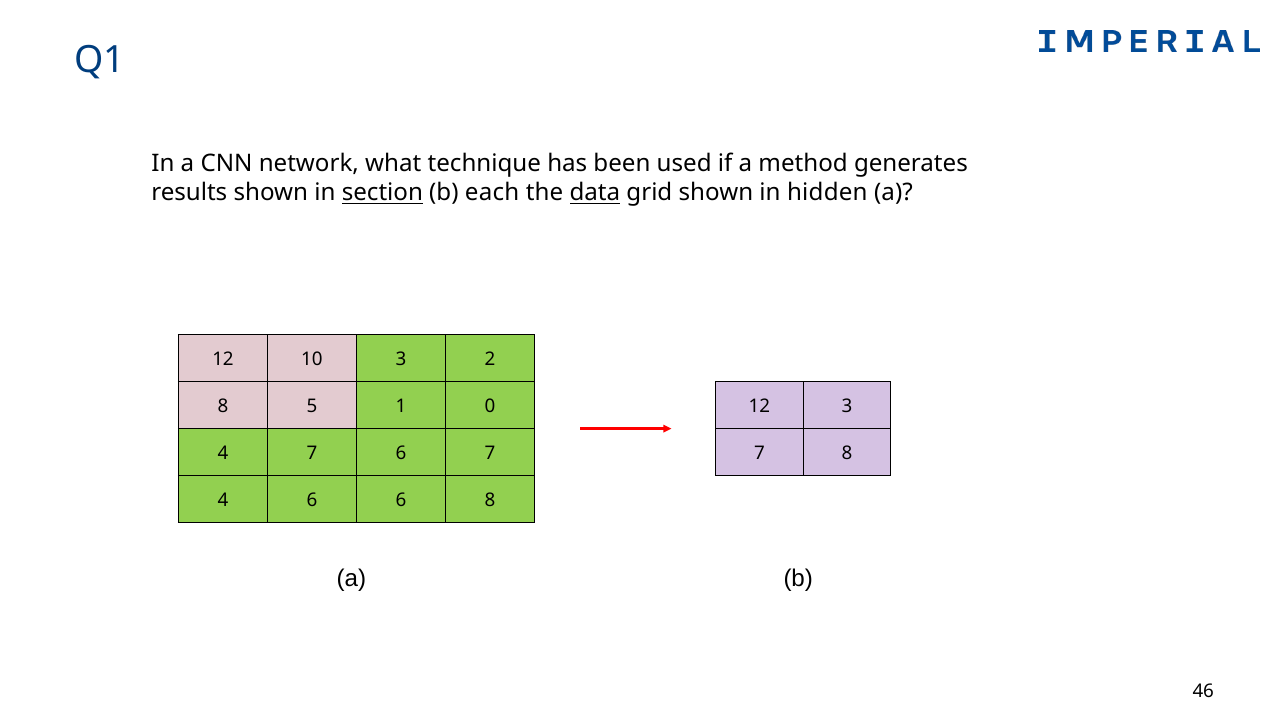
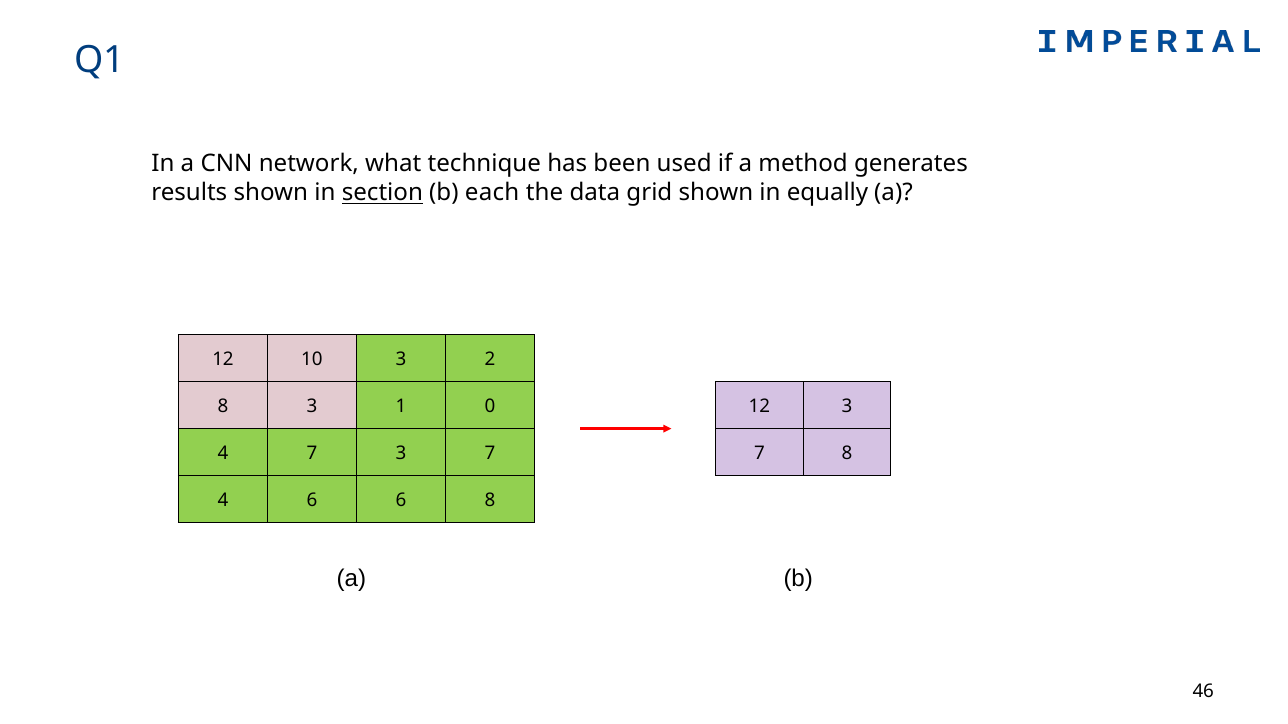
data underline: present -> none (595, 193)
hidden: hidden -> equally (828, 193)
8 5: 5 -> 3 (312, 406)
7 6: 6 -> 3 (401, 453)
